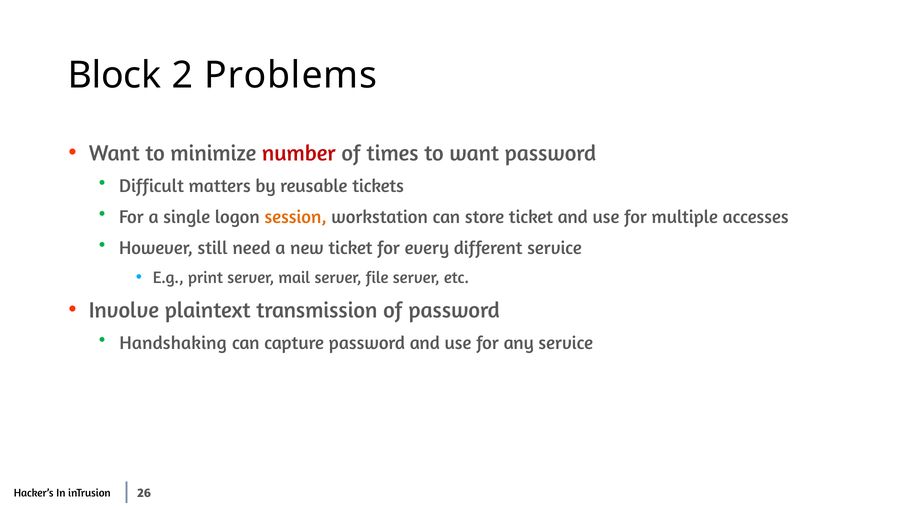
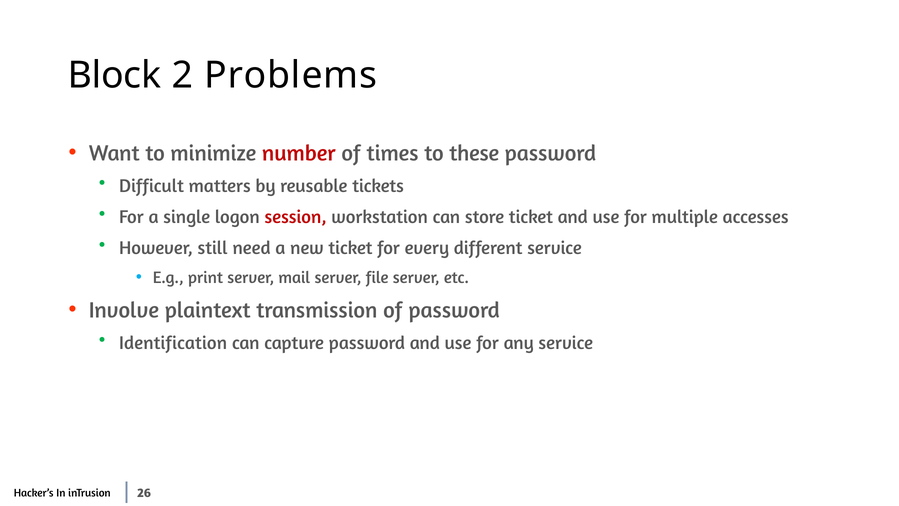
to want: want -> these (474, 153)
session colour: orange -> red (296, 217)
Handshaking: Handshaking -> Identification (173, 343)
